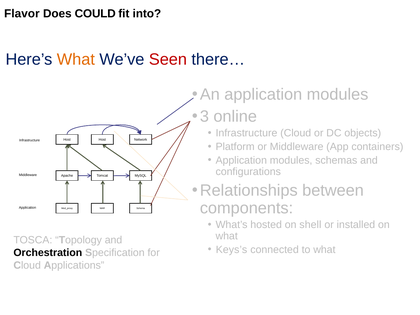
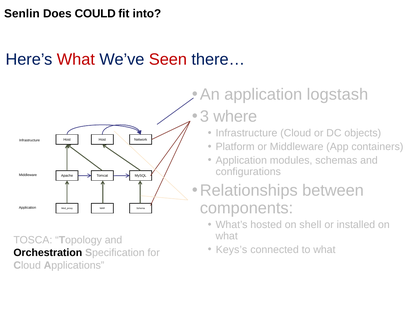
Flavor: Flavor -> Senlin (22, 14)
What colour: orange -> red (76, 59)
An application modules: modules -> logstash (337, 94)
online: online -> where (235, 116)
